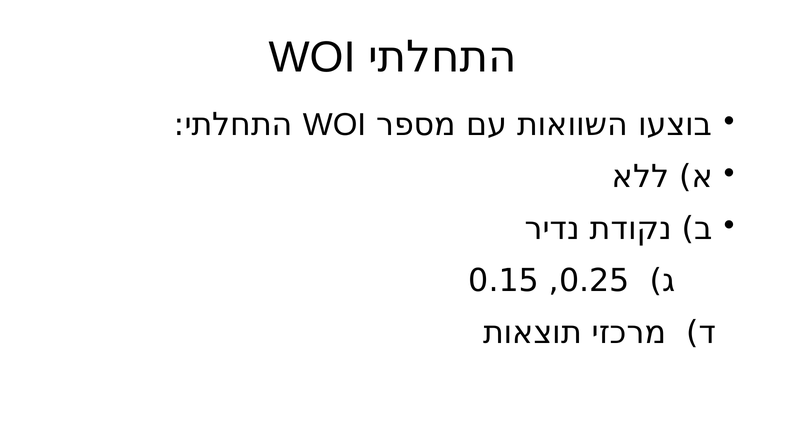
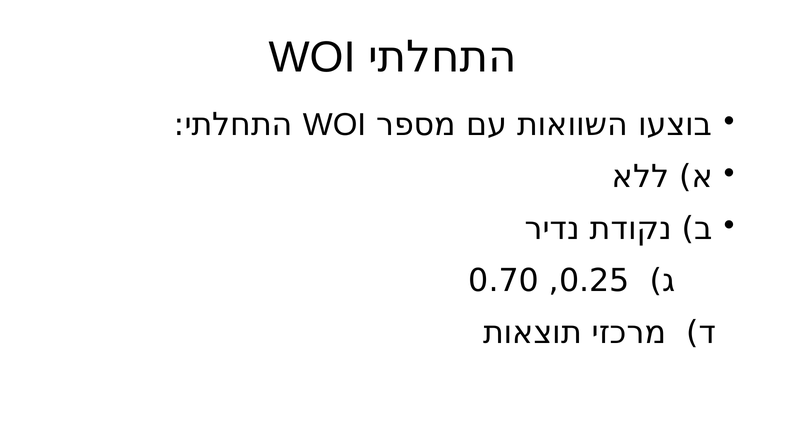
0.15: 0.15 -> 0.70 (504, 281)
